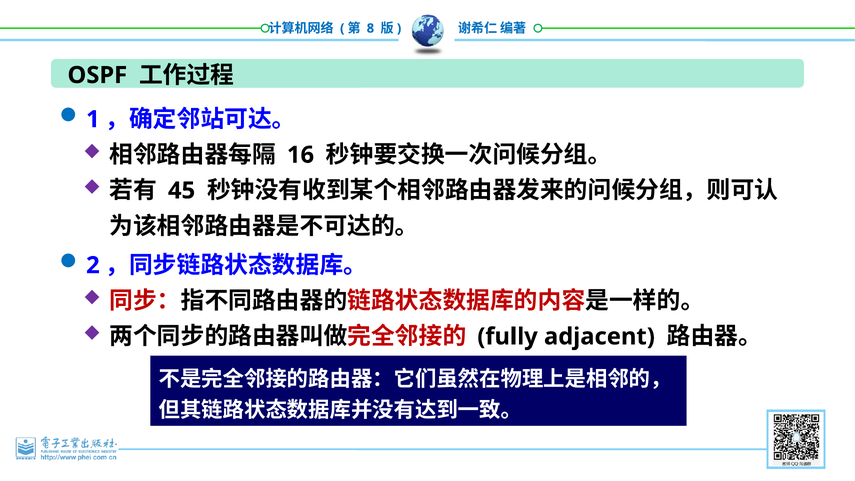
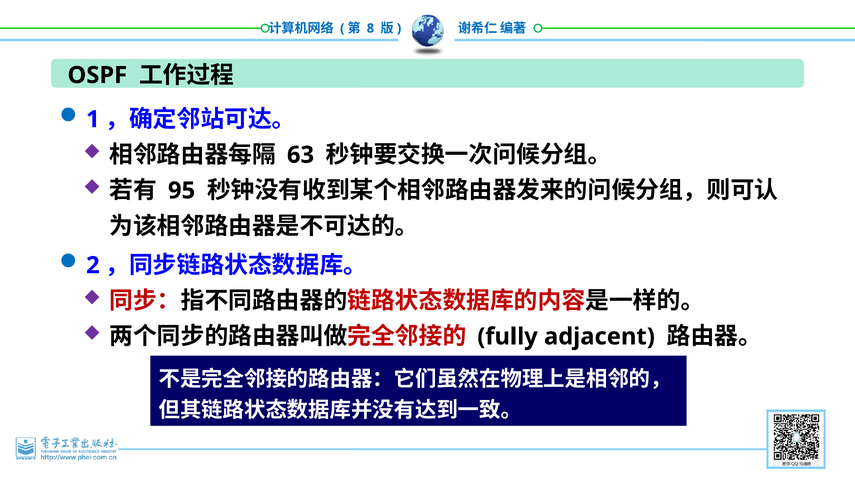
16: 16 -> 63 (301, 155)
45: 45 -> 95 (182, 191)
